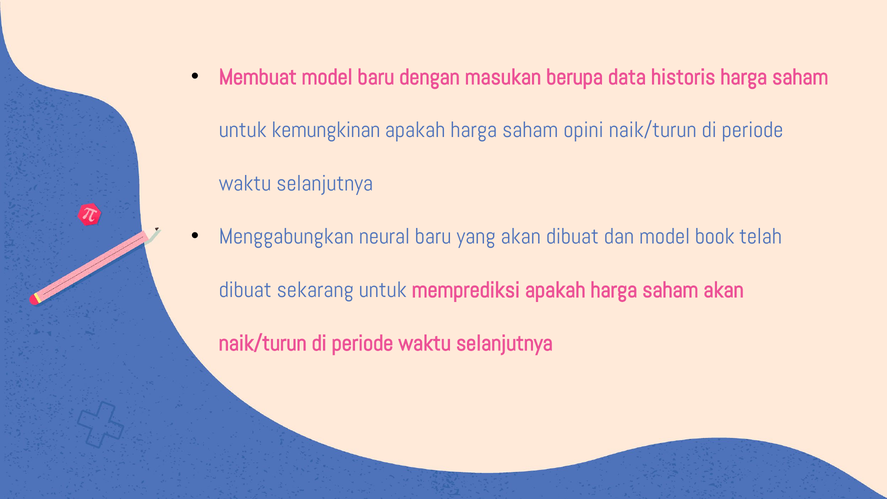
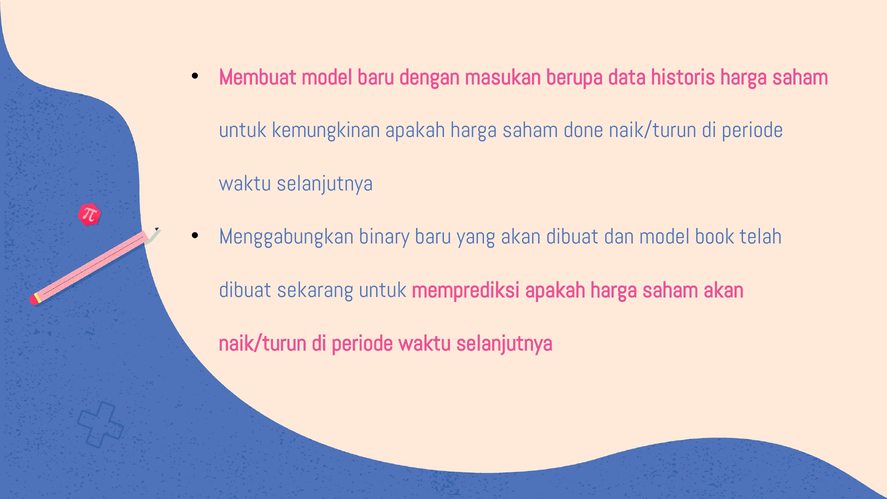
opini: opini -> done (584, 130)
neural: neural -> binary (384, 237)
